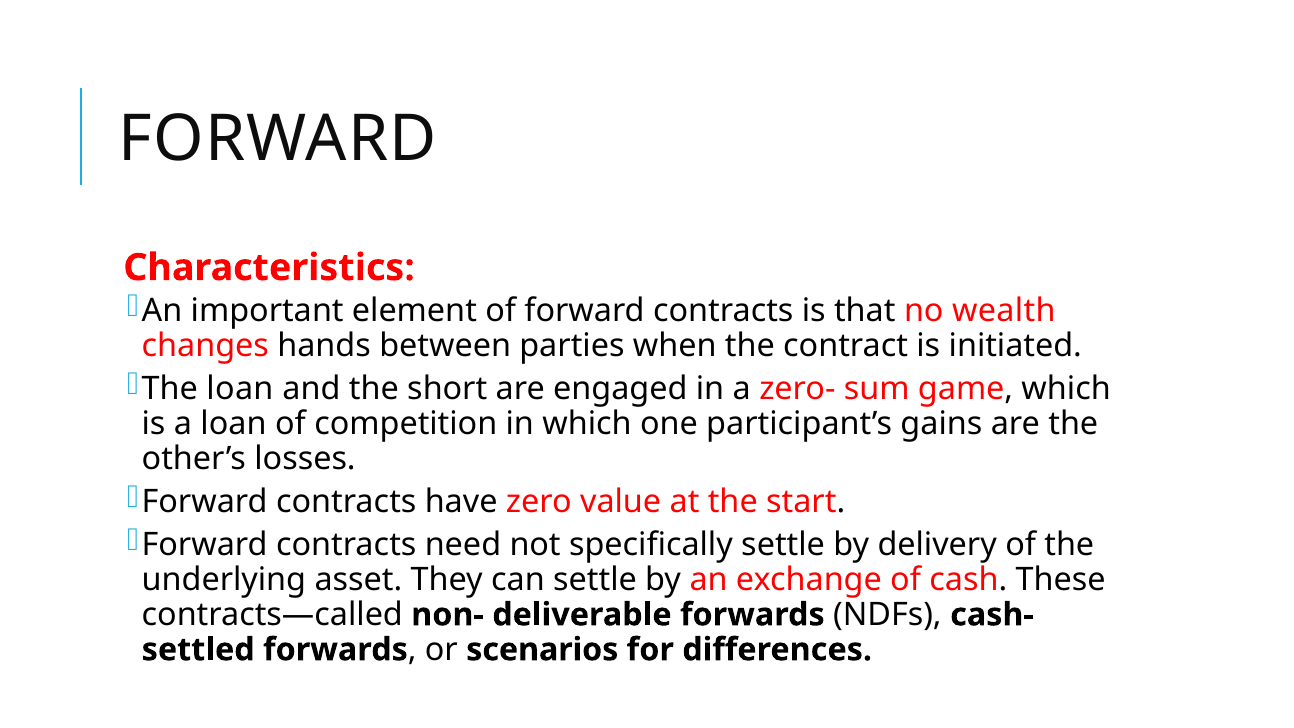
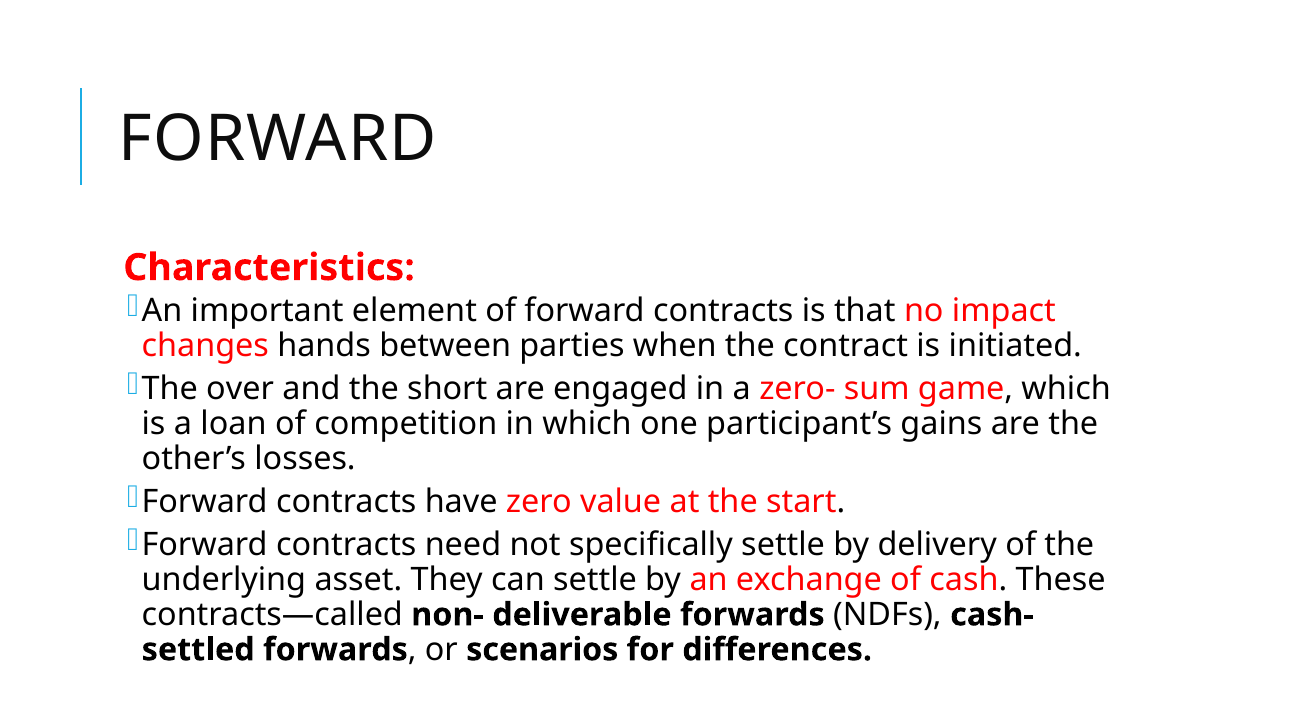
wealth: wealth -> impact (1004, 311)
The loan: loan -> over (240, 389)
